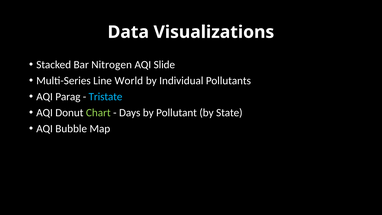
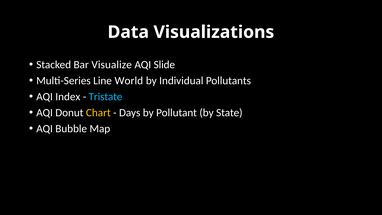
Nitrogen: Nitrogen -> Visualize (112, 65)
Parag: Parag -> Index (68, 97)
Chart colour: light green -> yellow (98, 113)
